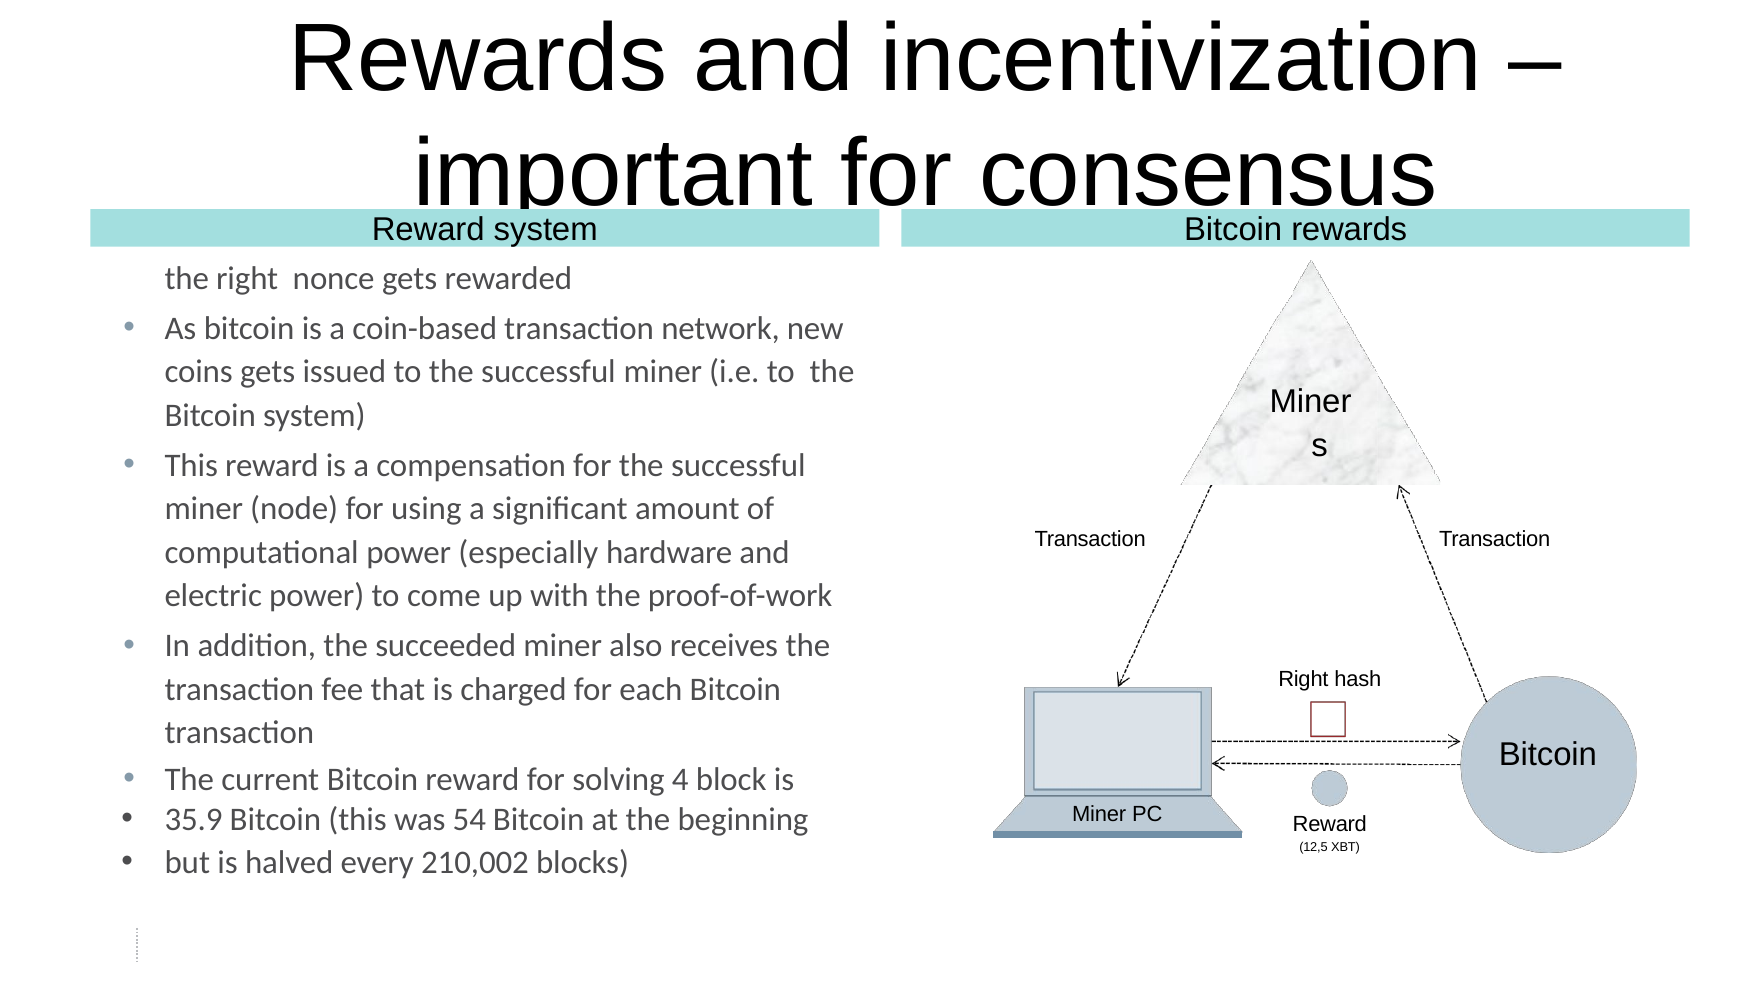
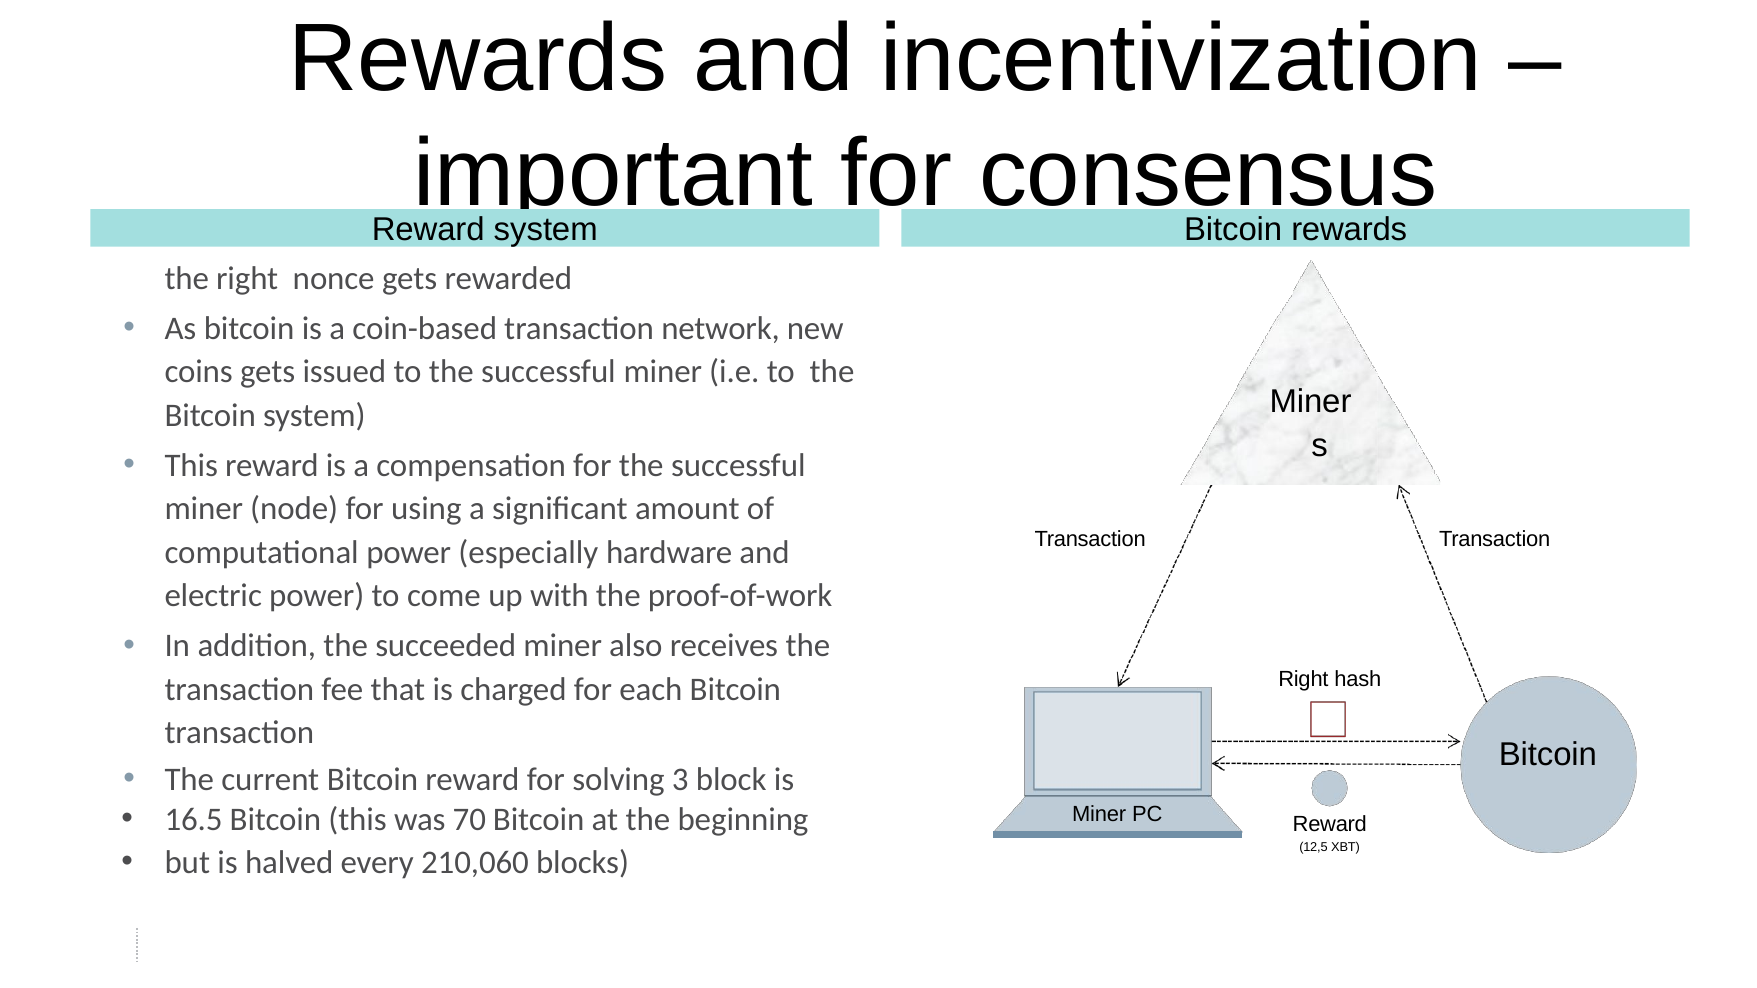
4: 4 -> 3 (680, 780)
35.9: 35.9 -> 16.5 (194, 820)
54: 54 -> 70 (469, 820)
210,002: 210,002 -> 210,060 (475, 863)
